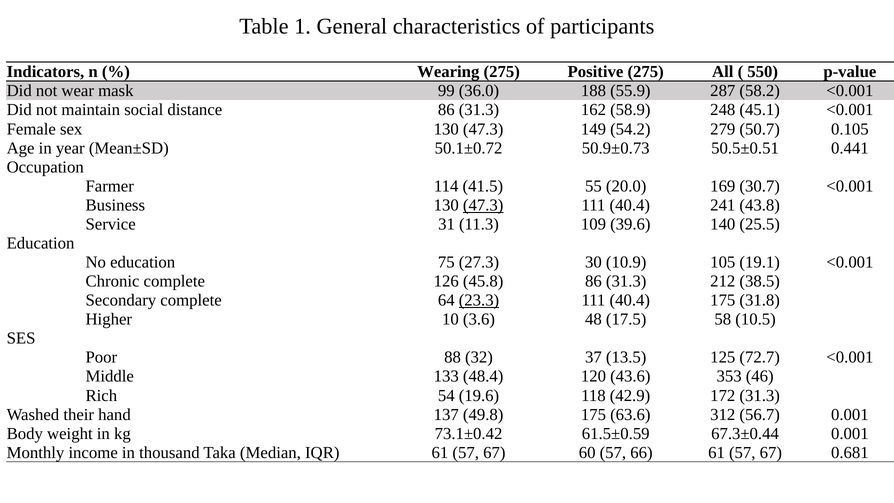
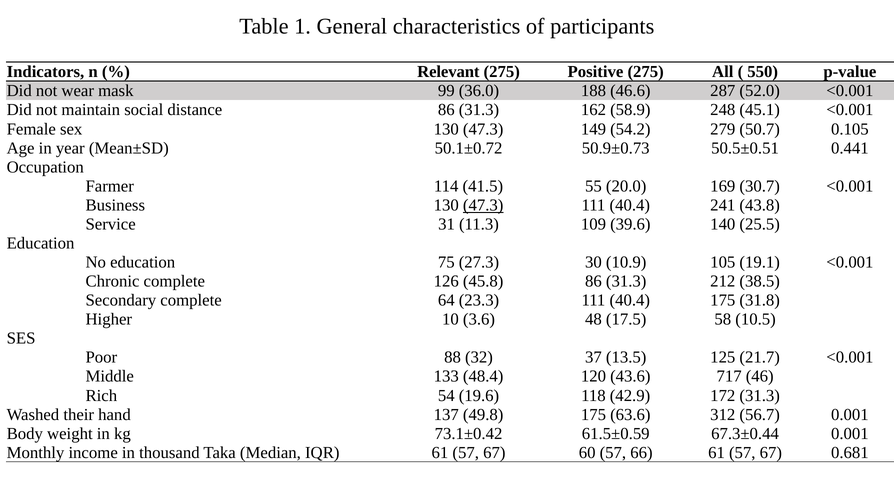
Wearing: Wearing -> Relevant (448, 72)
55.9: 55.9 -> 46.6 (630, 91)
58.2: 58.2 -> 52.0 (760, 91)
23.3 underline: present -> none (479, 300)
72.7: 72.7 -> 21.7 (760, 357)
353: 353 -> 717 (729, 376)
